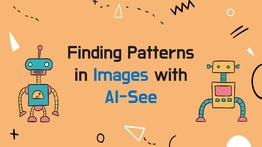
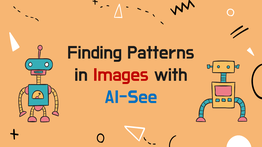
Images colour: blue -> red (121, 75)
